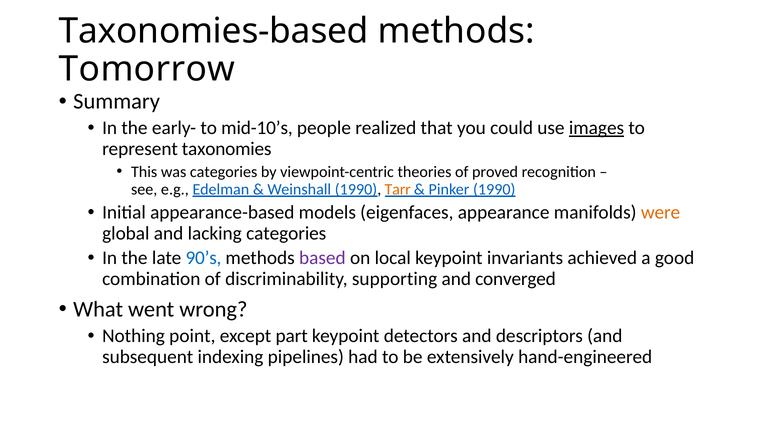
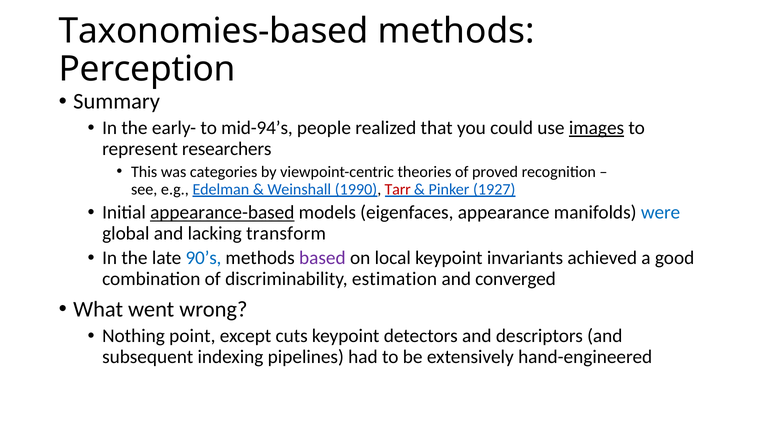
Tomorrow: Tomorrow -> Perception (147, 69)
mid-10’s: mid-10’s -> mid-94’s (257, 128)
taxonomies: taxonomies -> researchers (227, 149)
Tarr colour: orange -> red (398, 190)
Pinker 1990: 1990 -> 1927 (494, 190)
appearance-based underline: none -> present (222, 213)
were colour: orange -> blue (661, 213)
lacking categories: categories -> transform (286, 234)
supporting: supporting -> estimation (394, 279)
part: part -> cuts (292, 336)
